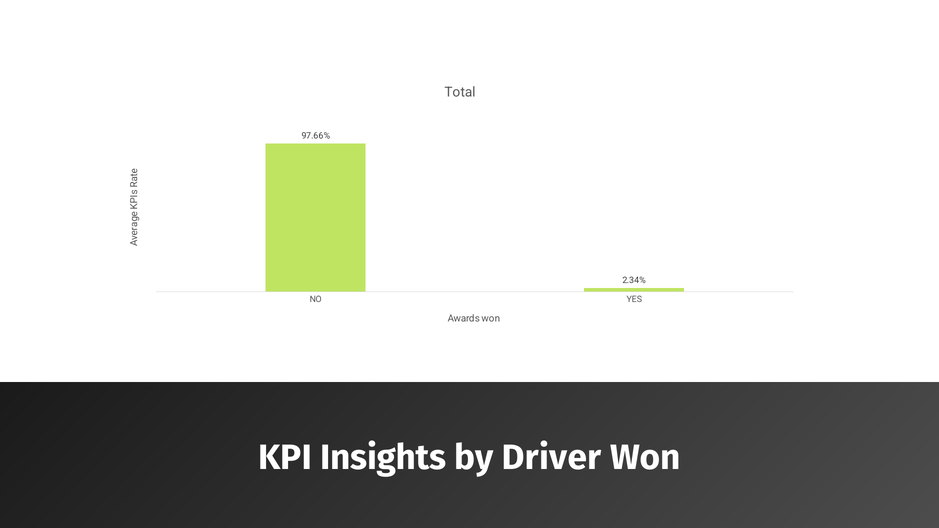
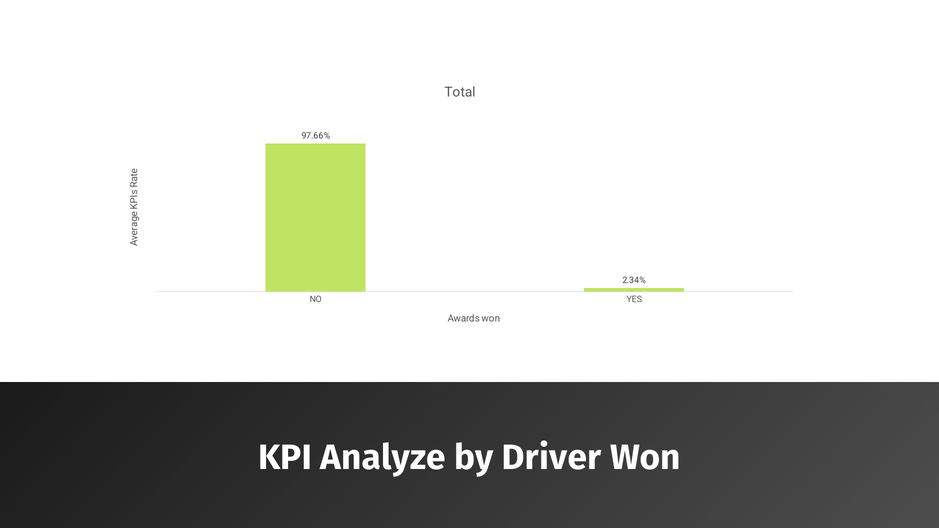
Insights: Insights -> Analyze (383, 458)
